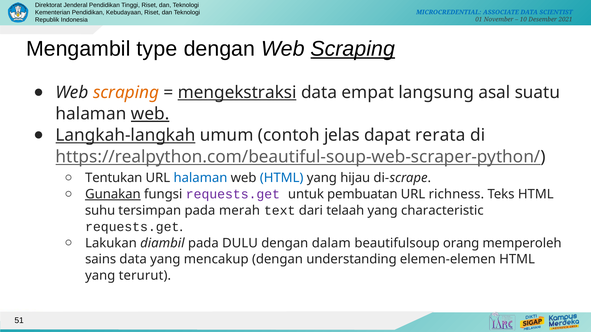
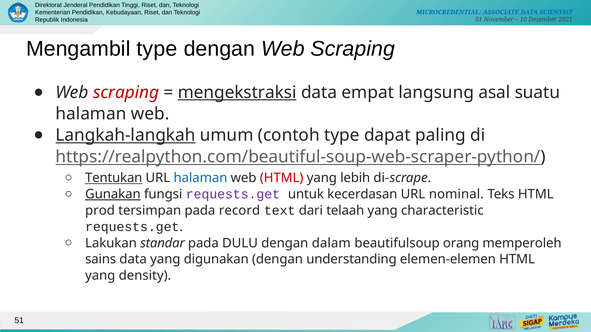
Scraping underline: present -> none (353, 49)
scraping colour: orange -> red (126, 93)
web underline: present -> none (150, 114)
contoh jelas: jelas -> type (342, 135)
rerata: rerata -> paling (441, 135)
Tentukan underline: none -> present (114, 178)
HTML colour: blue -> red (282, 178)
hijau: hijau -> lebih (355, 178)
pembuatan: pembuatan -> kecerdasan (362, 194)
richness: richness -> nominal (456, 194)
suhu: suhu -> prod (100, 211)
merah: merah -> record (239, 211)
diambil: diambil -> standar (162, 243)
mencakup: mencakup -> digunakan (216, 260)
terurut: terurut -> density (145, 276)
